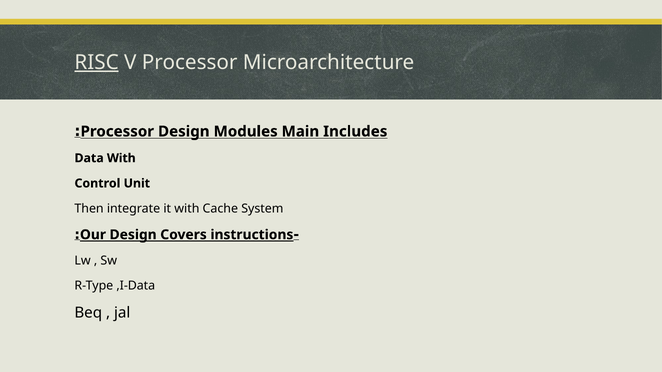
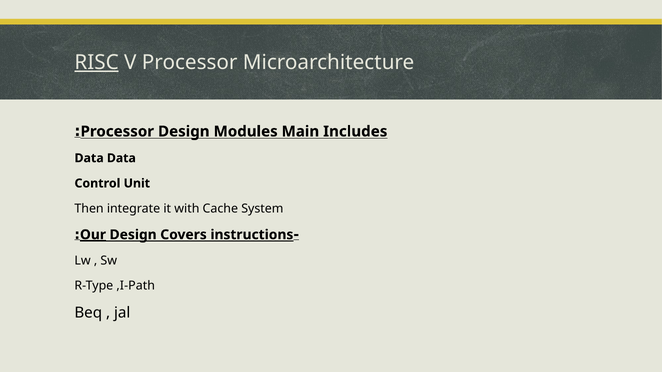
Data With: With -> Data (121, 158)
Our underline: none -> present (93, 235)
,I-Data: ,I-Data -> ,I-Path (136, 286)
